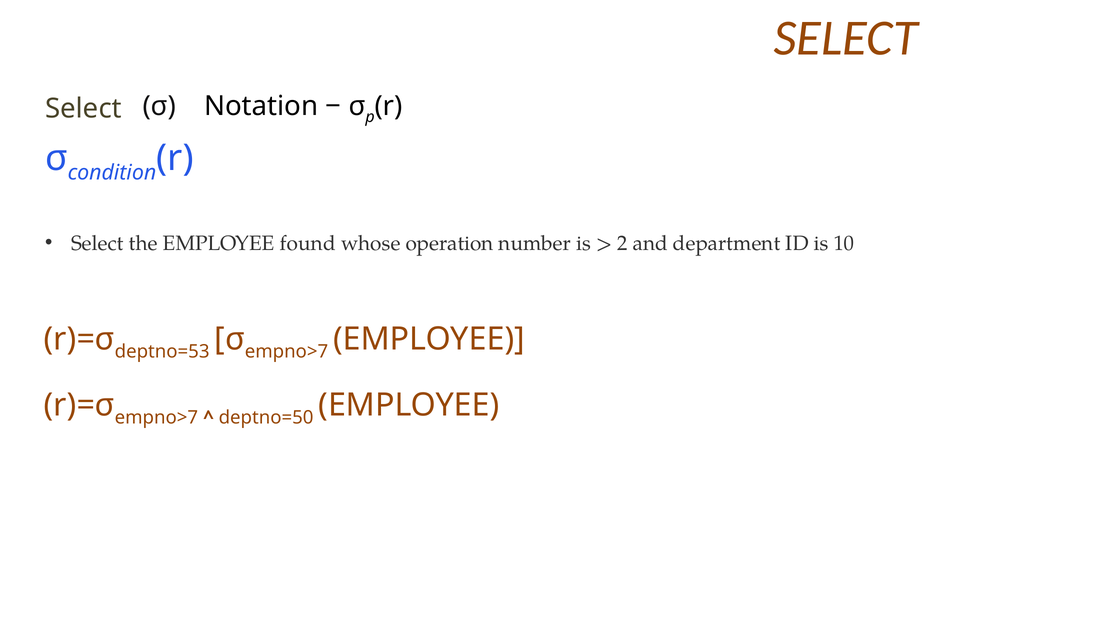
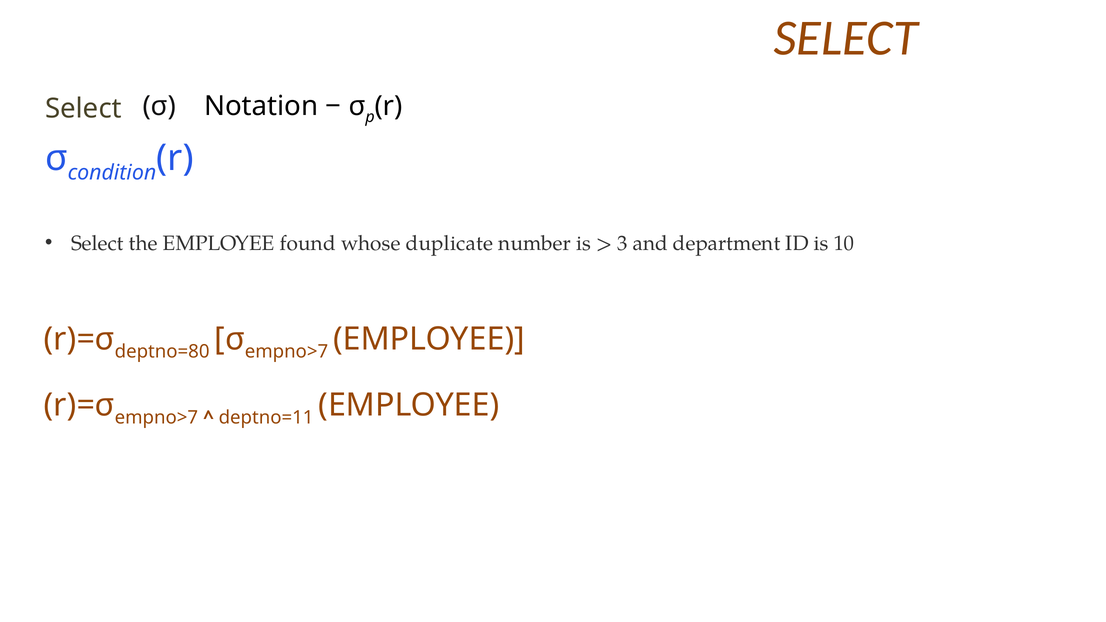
operation: operation -> duplicate (449, 243)
2: 2 -> 3 (622, 243)
deptno=53: deptno=53 -> deptno=80 (162, 352)
deptno=50: deptno=50 -> deptno=11 (266, 418)
